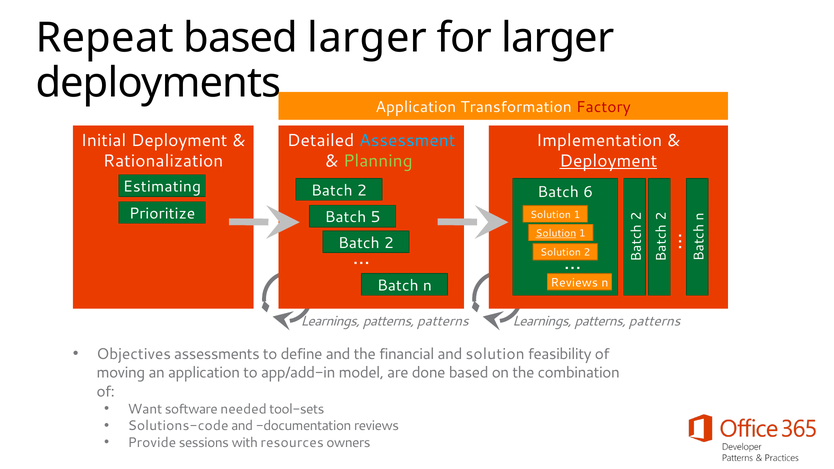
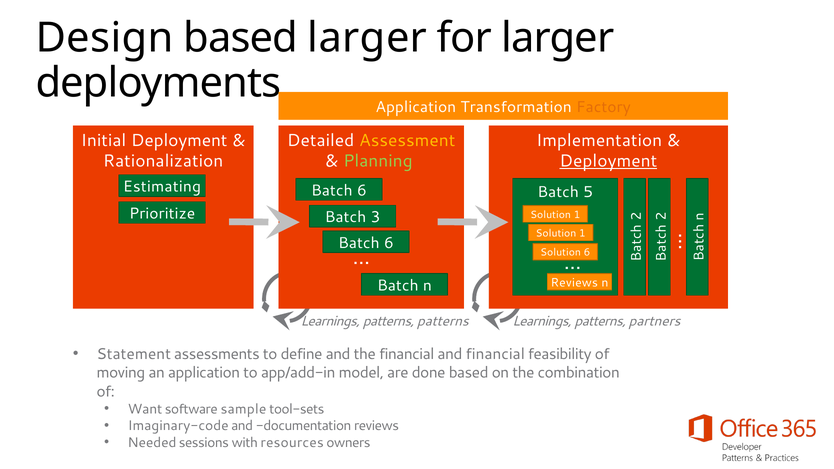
Repeat: Repeat -> Design (105, 38)
Factory colour: red -> orange (603, 107)
Assessment colour: light blue -> yellow (407, 140)
2: 2 -> 6 (362, 191)
6: 6 -> 5 (588, 192)
5: 5 -> 3 (375, 217)
Solution underline: present -> none (556, 233)
2: 2 -> 6 (389, 243)
Solution 2: 2 -> 6 (587, 253)
patterns: patterns -> partners (655, 321)
Objectives: Objectives -> Statement (134, 354)
and solution: solution -> financial (495, 354)
needed: needed -> sample (243, 409)
Solutions-code: Solutions-code -> Imaginary-code (178, 426)
Provide: Provide -> Needed (152, 443)
